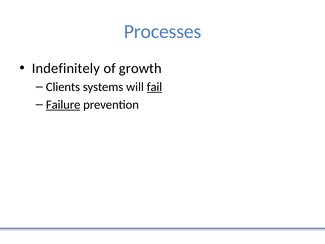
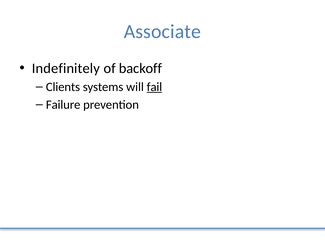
Processes: Processes -> Associate (162, 31)
growth: growth -> backoff (140, 68)
Failure underline: present -> none (63, 105)
